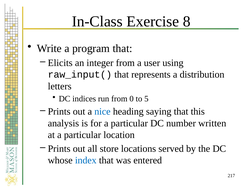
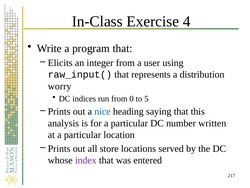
8: 8 -> 4 (187, 21)
letters: letters -> worry (60, 86)
index colour: blue -> purple (86, 160)
